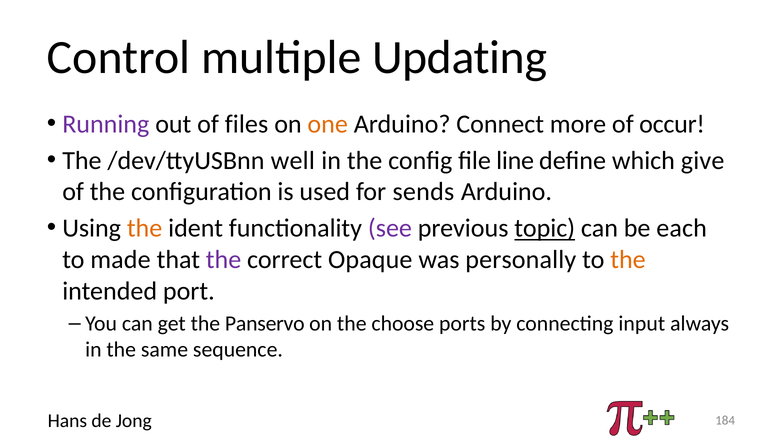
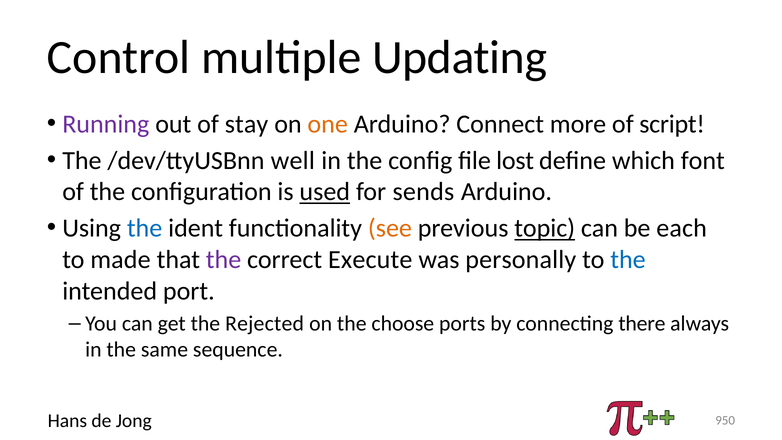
files: files -> stay (247, 124)
occur: occur -> script (672, 124)
line: line -> lost (515, 161)
give: give -> font (703, 161)
used underline: none -> present (325, 192)
the colour: orange -> blue (145, 228)
see colour: purple -> orange (390, 228)
Opaque: Opaque -> Execute (370, 260)
the colour: orange -> blue (628, 260)
Panservo: Panservo -> Rejected (265, 324)
input: input -> there (642, 324)
184: 184 -> 950 (725, 420)
